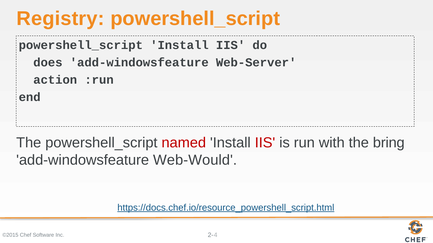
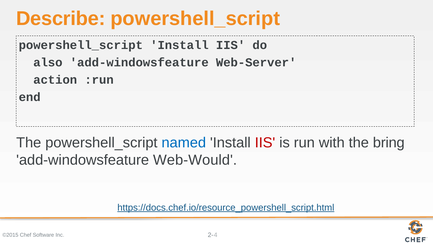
Registry: Registry -> Describe (61, 19)
does: does -> also (48, 63)
named colour: red -> blue (184, 143)
